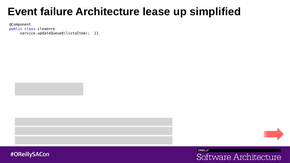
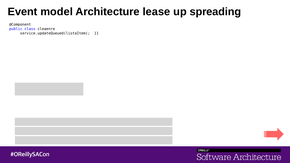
failure: failure -> model (57, 12)
simplified: simplified -> spreading (215, 12)
